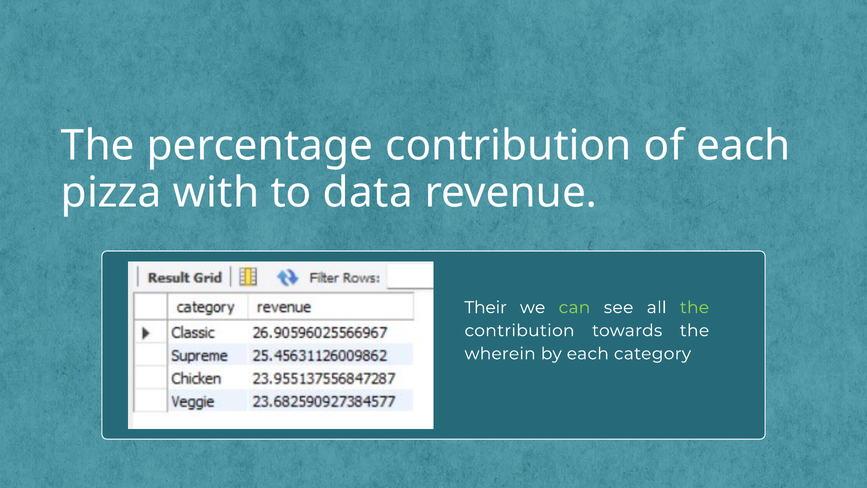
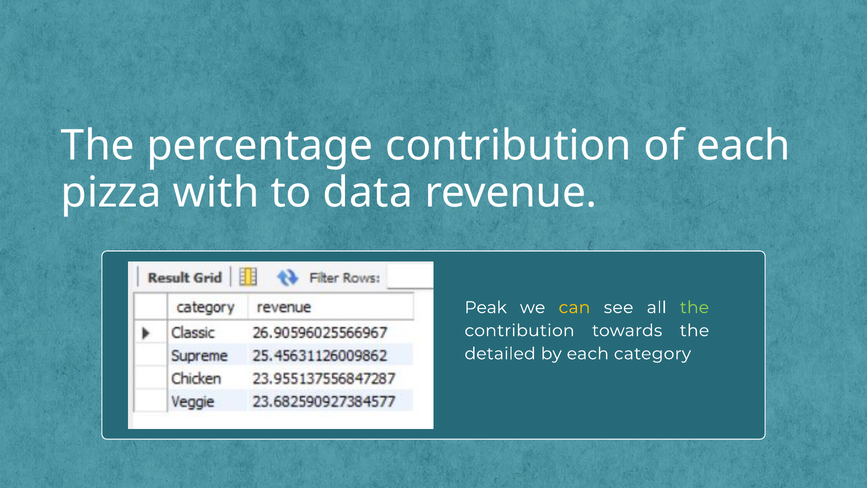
Their: Their -> Peak (486, 307)
can colour: light green -> yellow (574, 307)
wherein: wherein -> detailed (500, 353)
